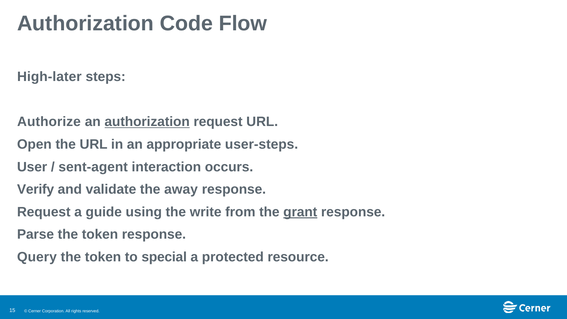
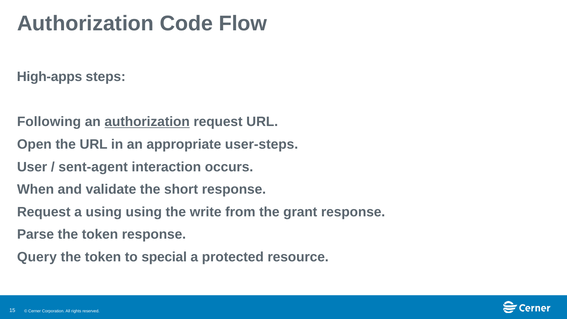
High-later: High-later -> High-apps (50, 77)
Authorize: Authorize -> Following (49, 122)
Verify: Verify -> When (35, 189)
away: away -> short (181, 189)
a guide: guide -> using (104, 212)
grant underline: present -> none (300, 212)
